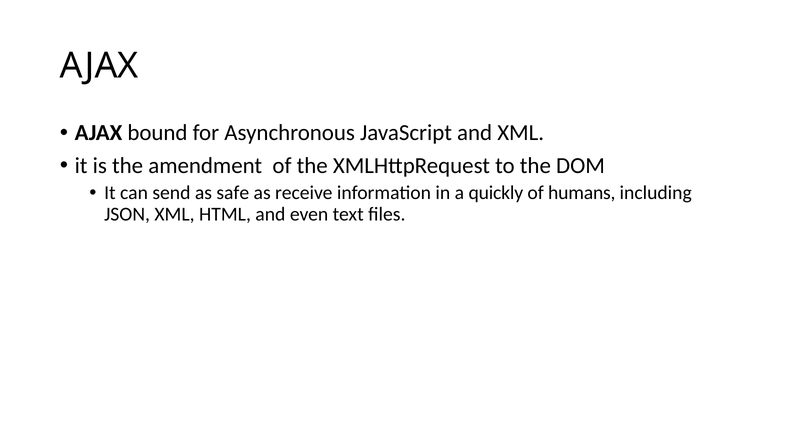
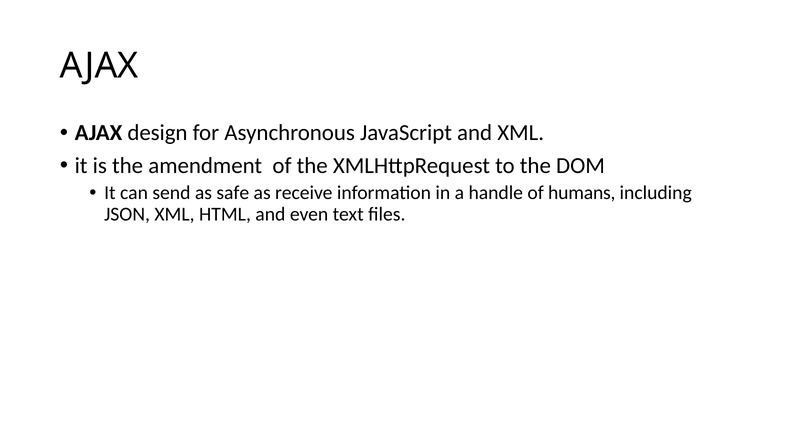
bound: bound -> design (157, 133)
quickly: quickly -> handle (496, 193)
